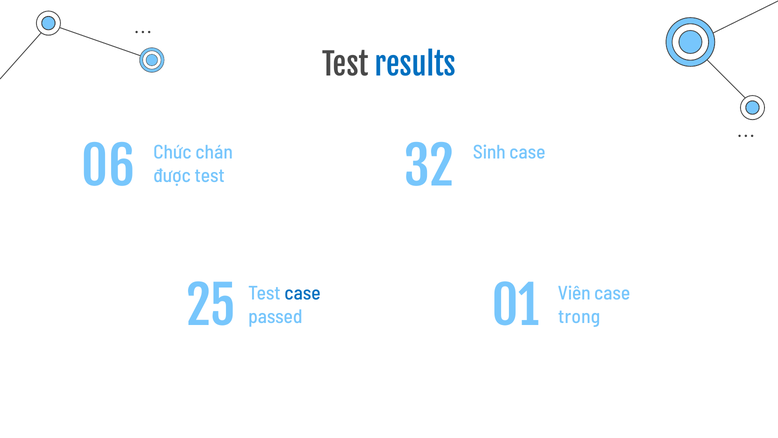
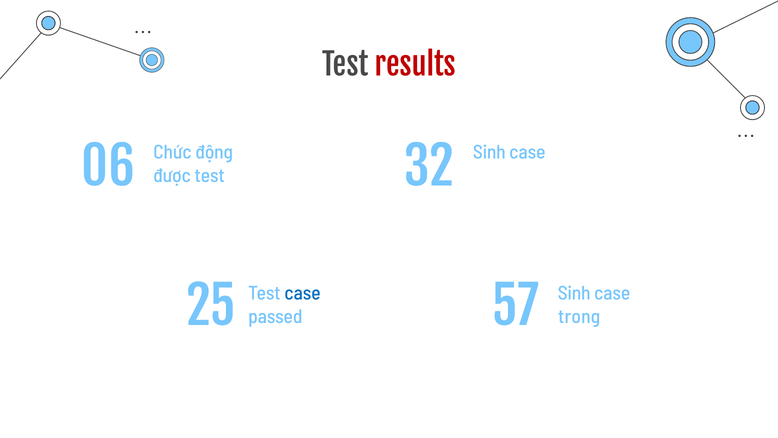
results colour: blue -> red (415, 66)
chán: chán -> động (214, 152)
Viên: Viên -> Sinh (574, 293)
01: 01 -> 57 (515, 308)
